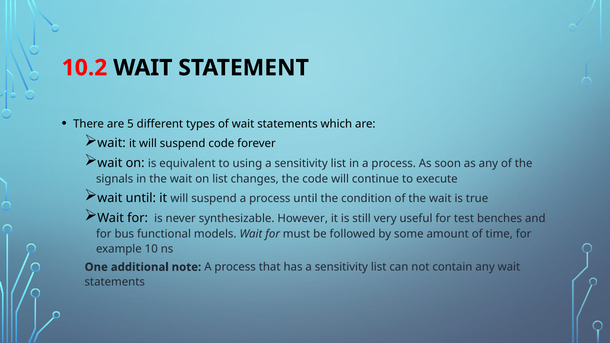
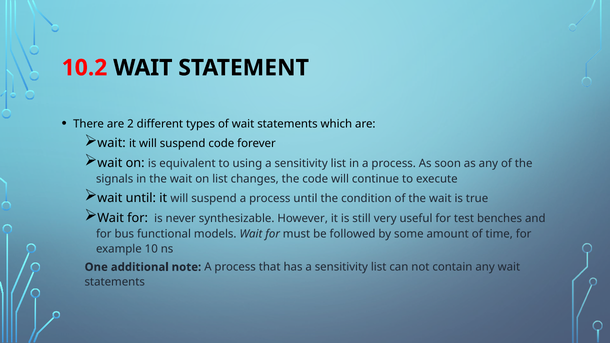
5: 5 -> 2 (130, 124)
